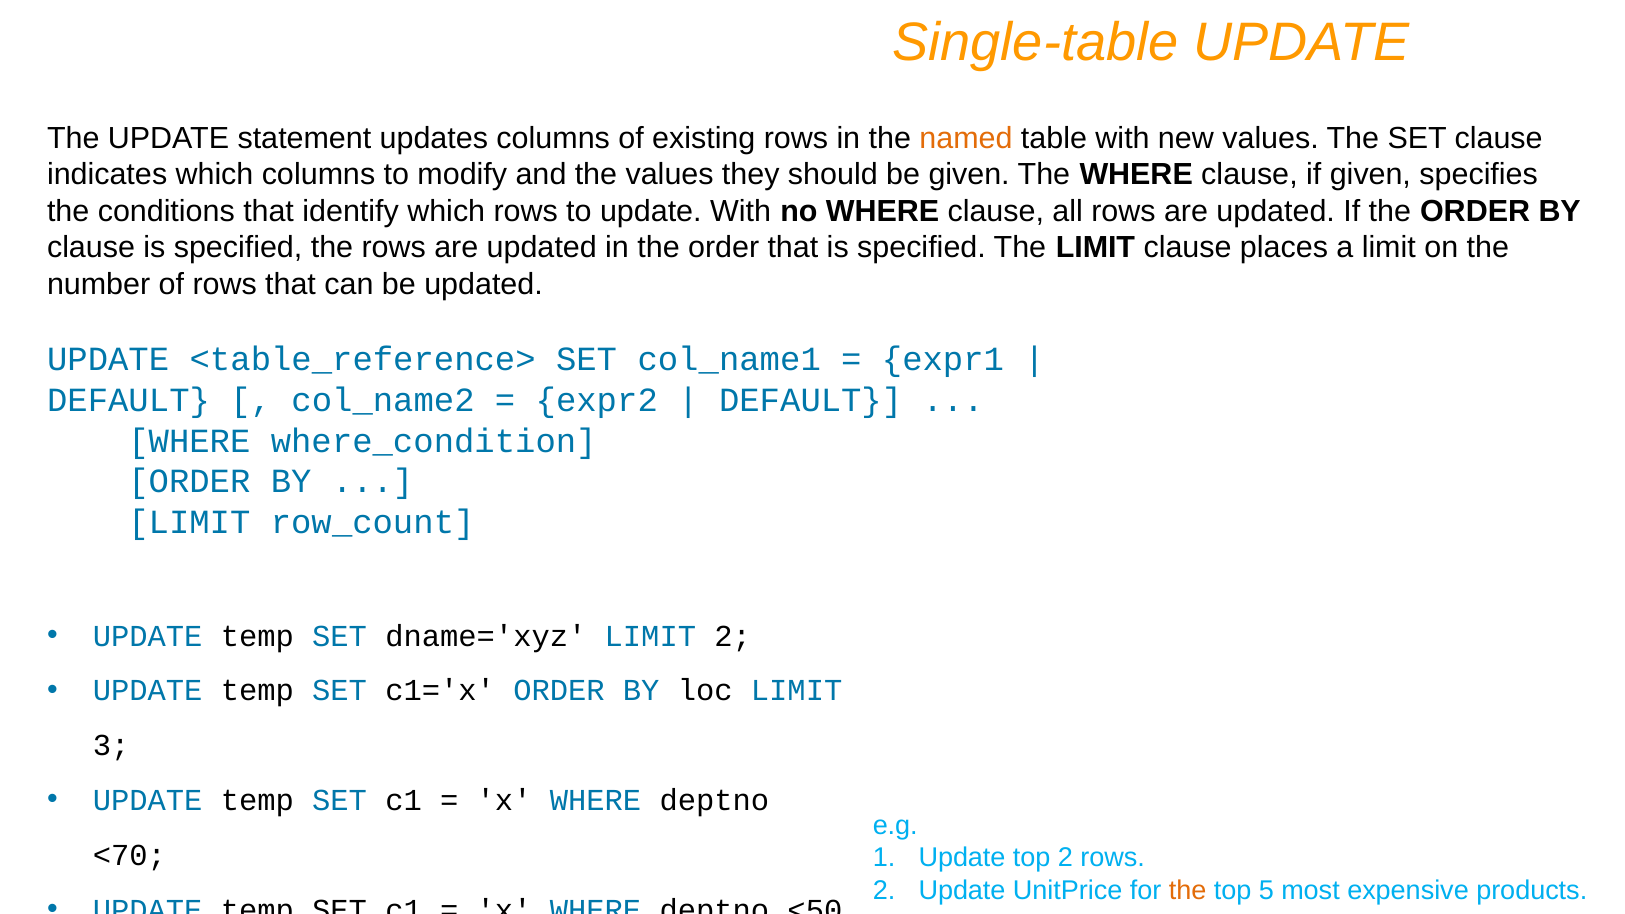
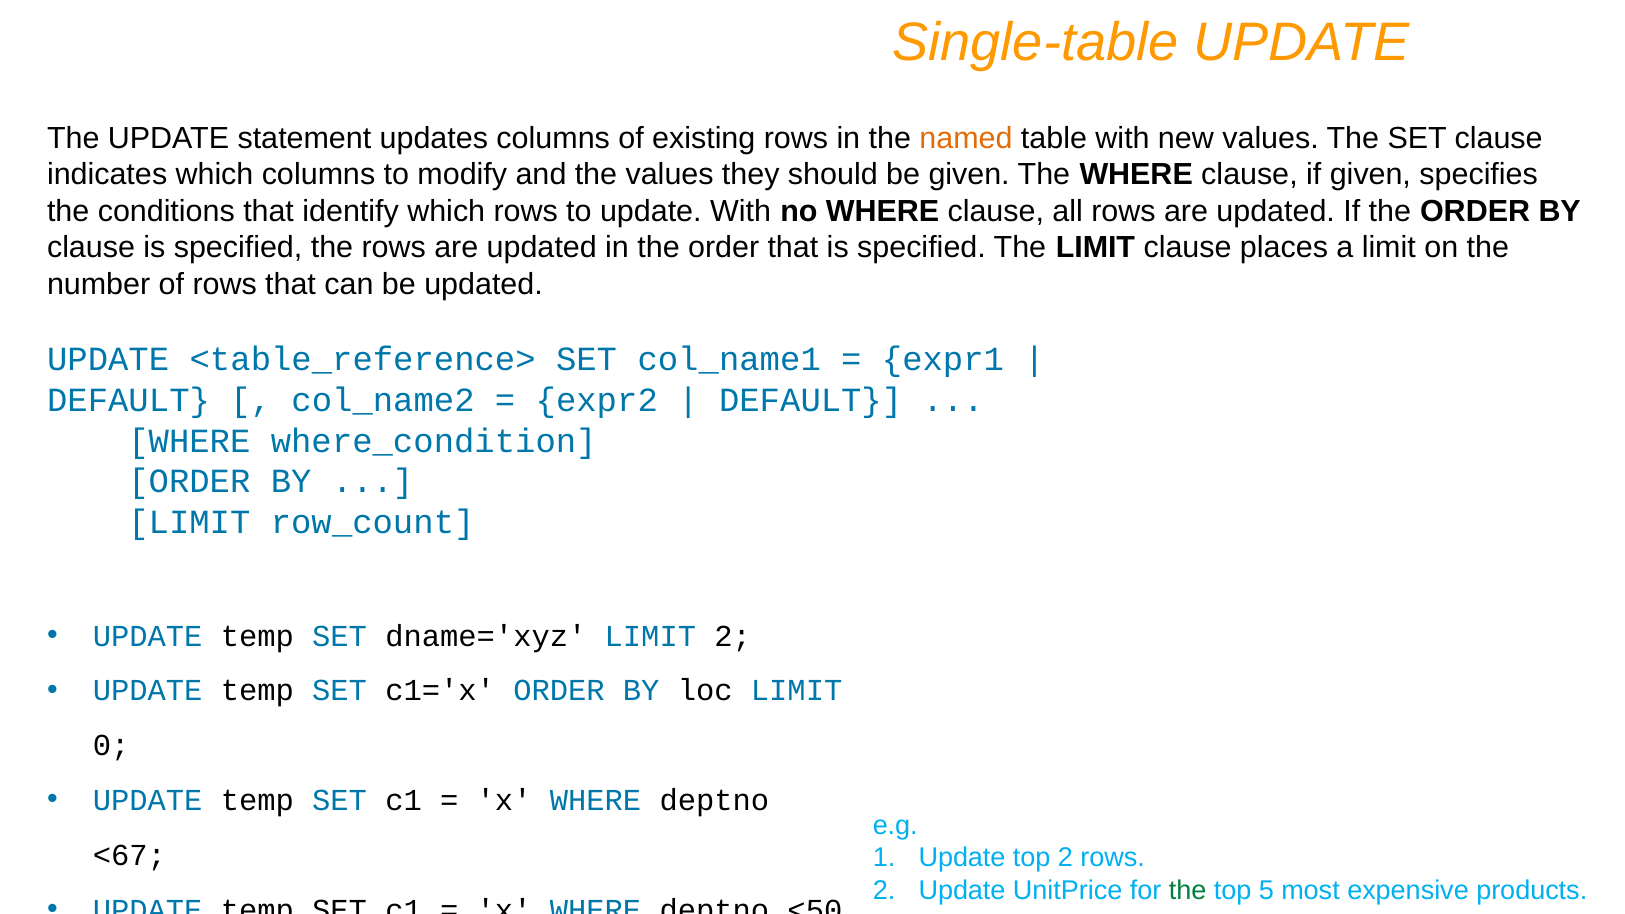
3: 3 -> 0 (111, 746)
<70: <70 -> <67 (129, 855)
the colour: orange -> green (1188, 890)
